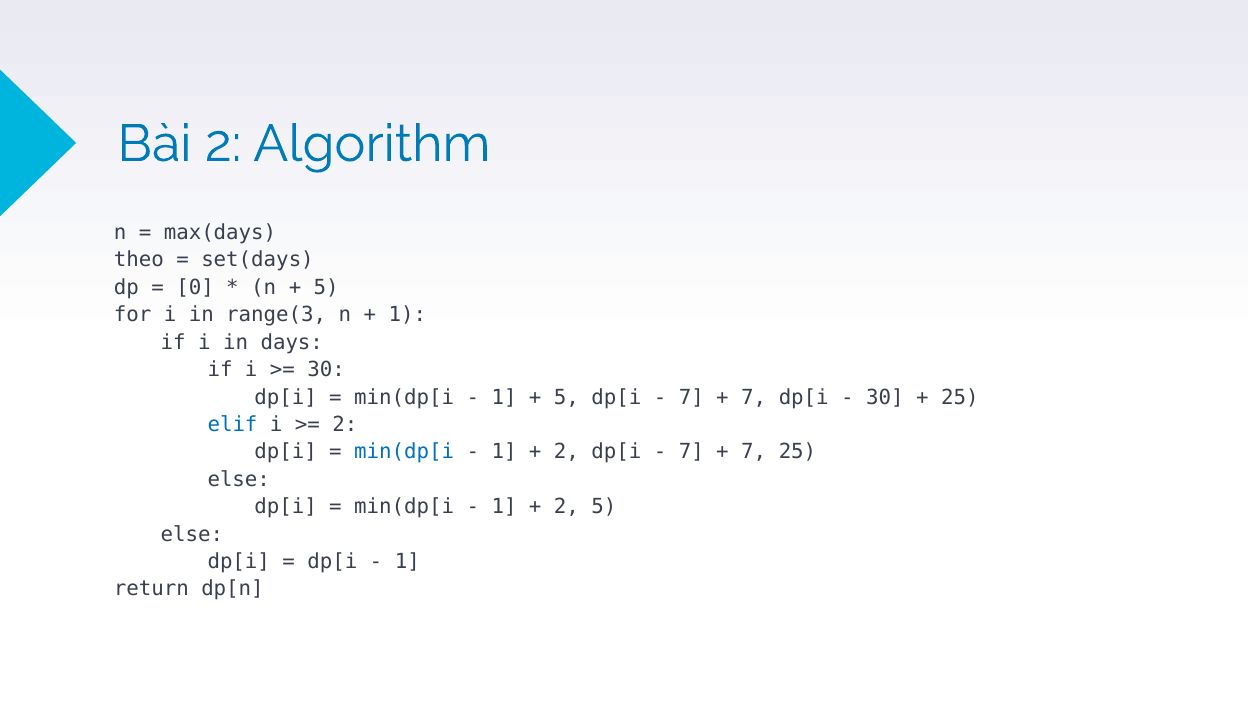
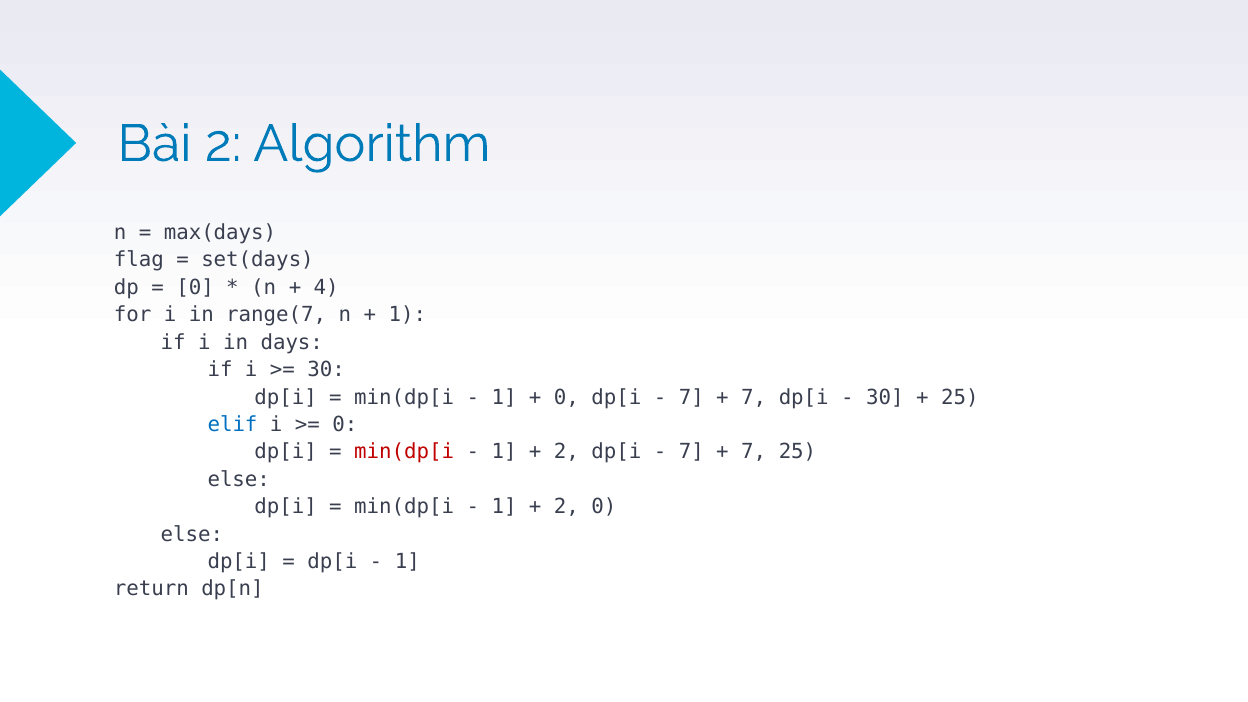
theo: theo -> flag (139, 260)
5: 5 -> 4 (326, 287)
range(3: range(3 -> range(7 (276, 315)
5: 5 -> 0 (566, 397)
2: 2 -> 0 (345, 425)
min(dp[i colour: blue -> red (404, 452)
2 5: 5 -> 0 (604, 507)
